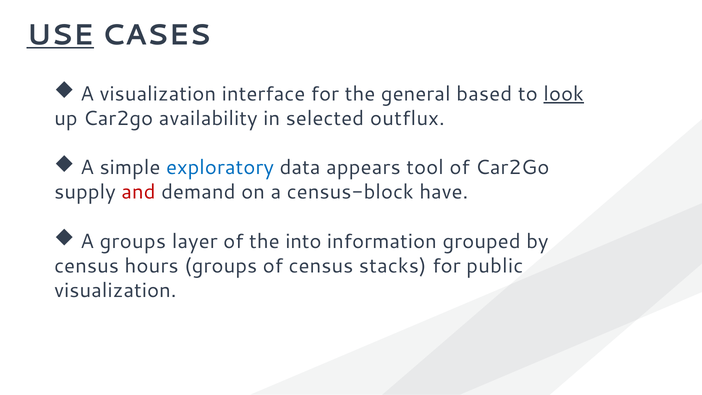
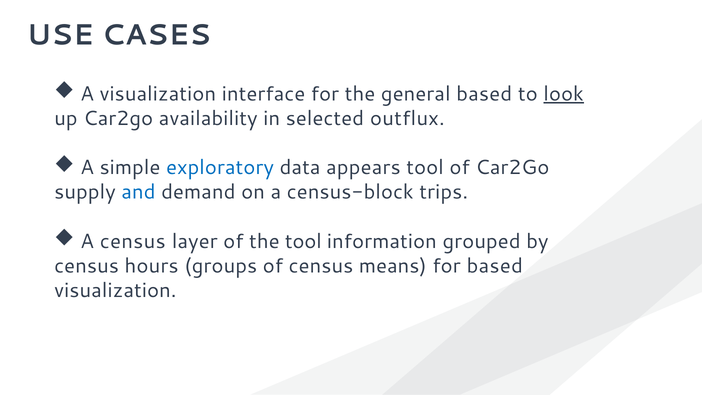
USE underline: present -> none (60, 35)
and colour: red -> blue (138, 192)
have: have -> trips (444, 192)
A groups: groups -> census (133, 241)
the into: into -> tool (303, 241)
stacks: stacks -> means (393, 266)
for public: public -> based (495, 266)
